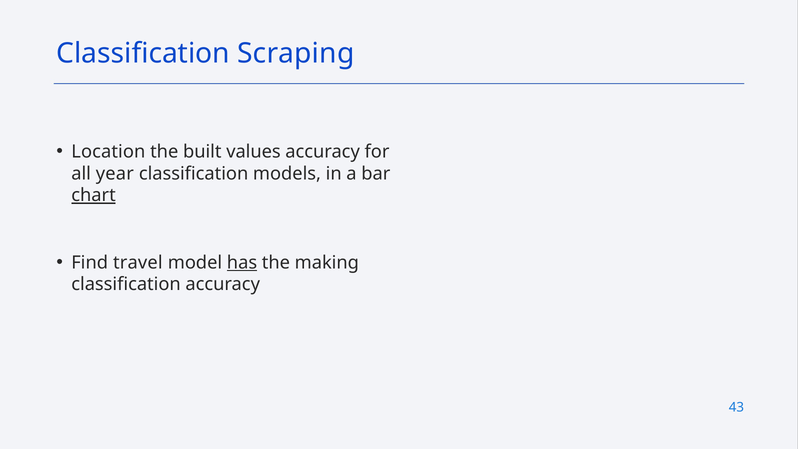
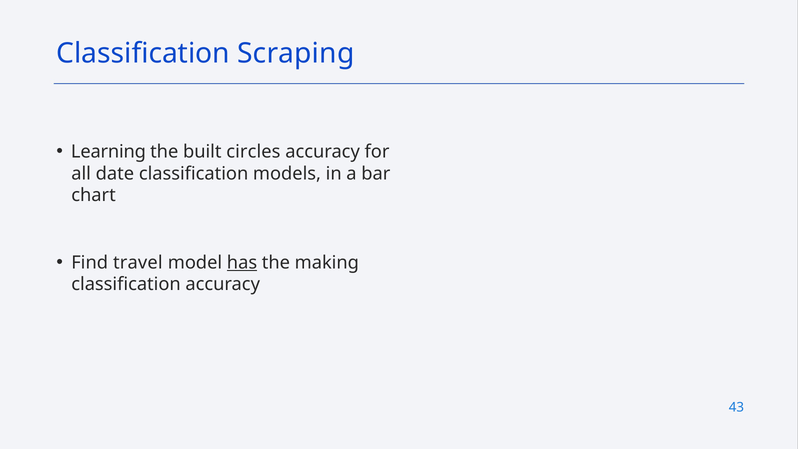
Location: Location -> Learning (108, 152)
values: values -> circles (253, 152)
year: year -> date (115, 173)
chart underline: present -> none (94, 195)
